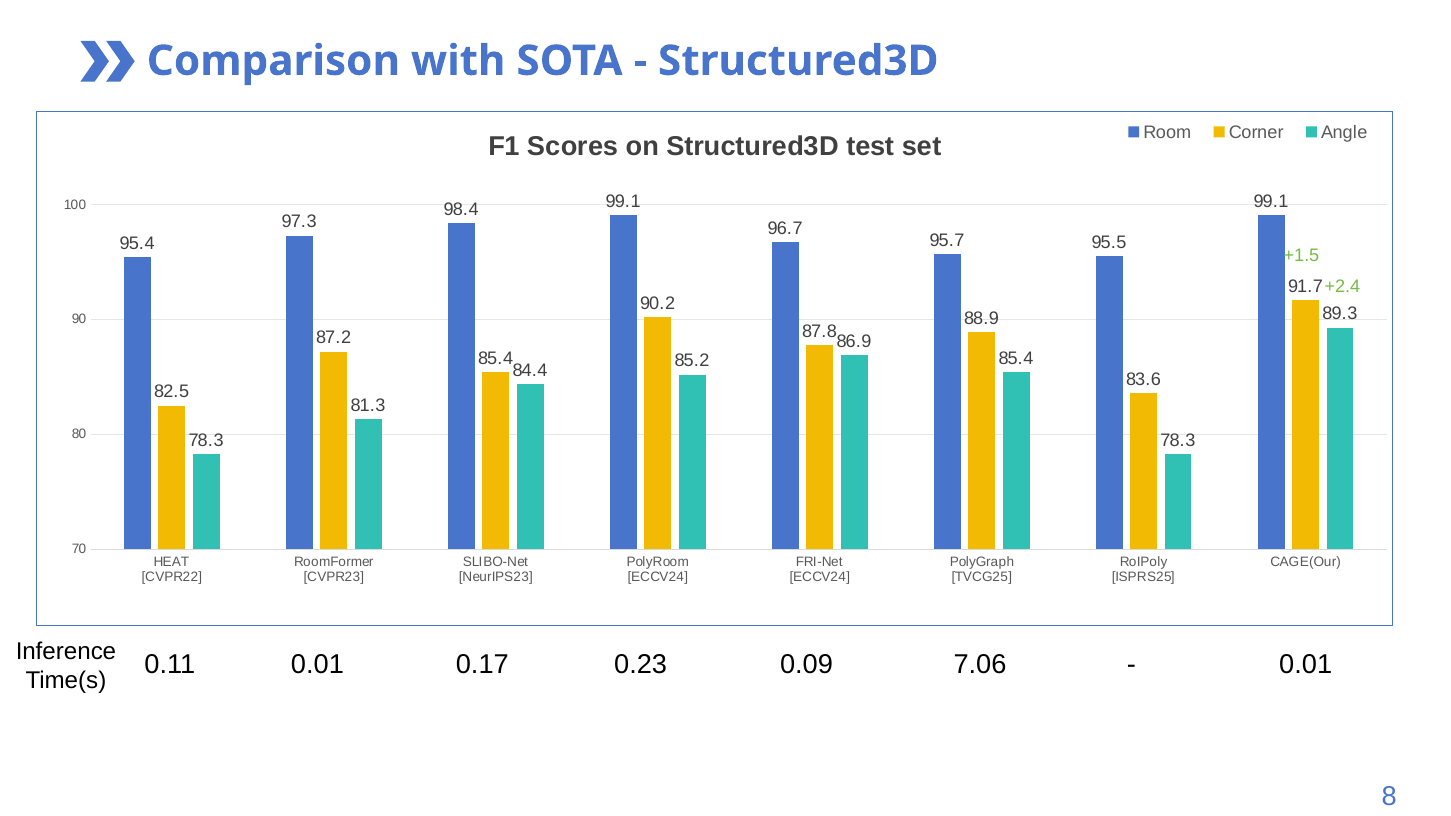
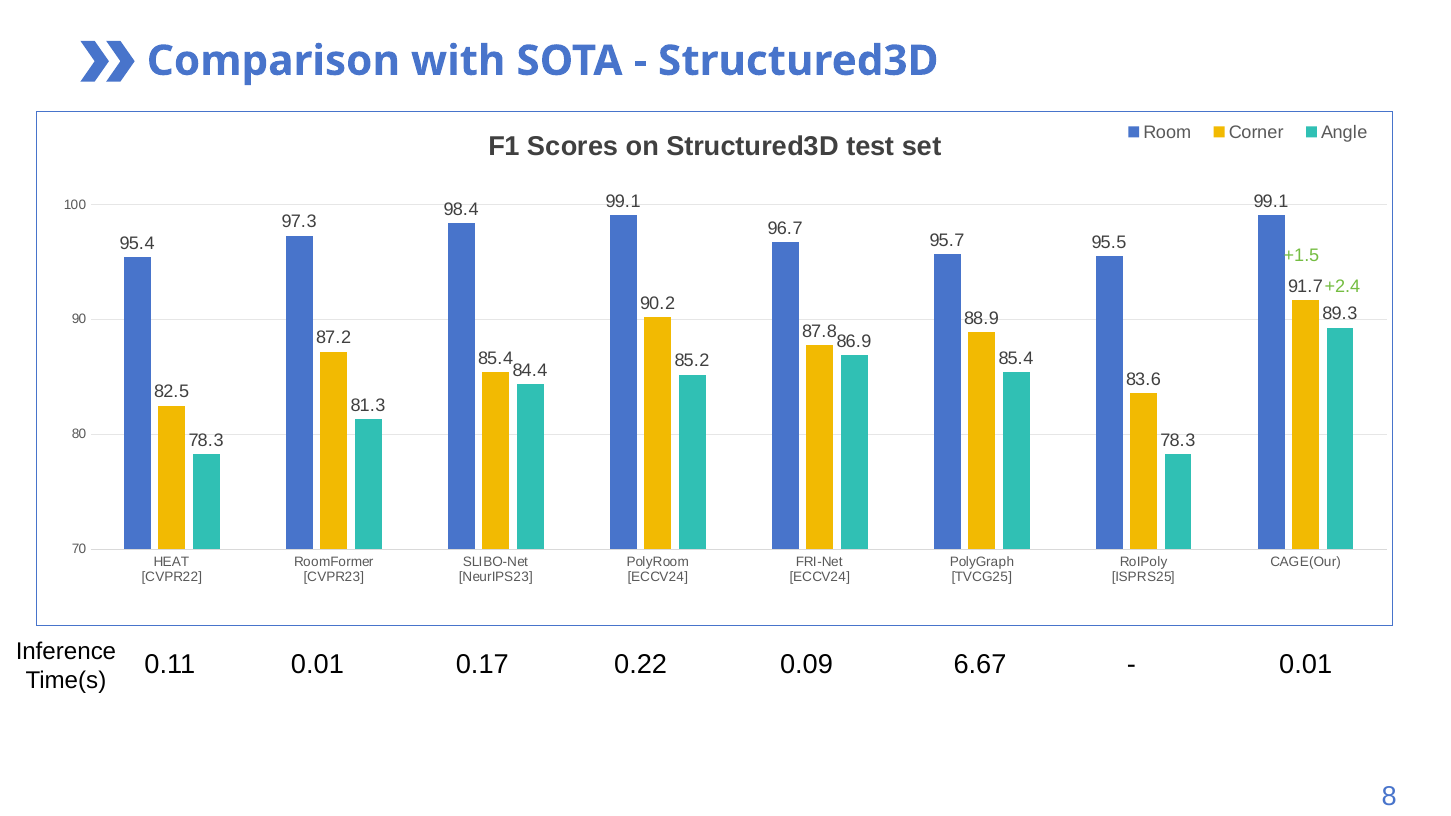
0.23: 0.23 -> 0.22 (641, 665)
7.06: 7.06 -> 6.67 (980, 665)
